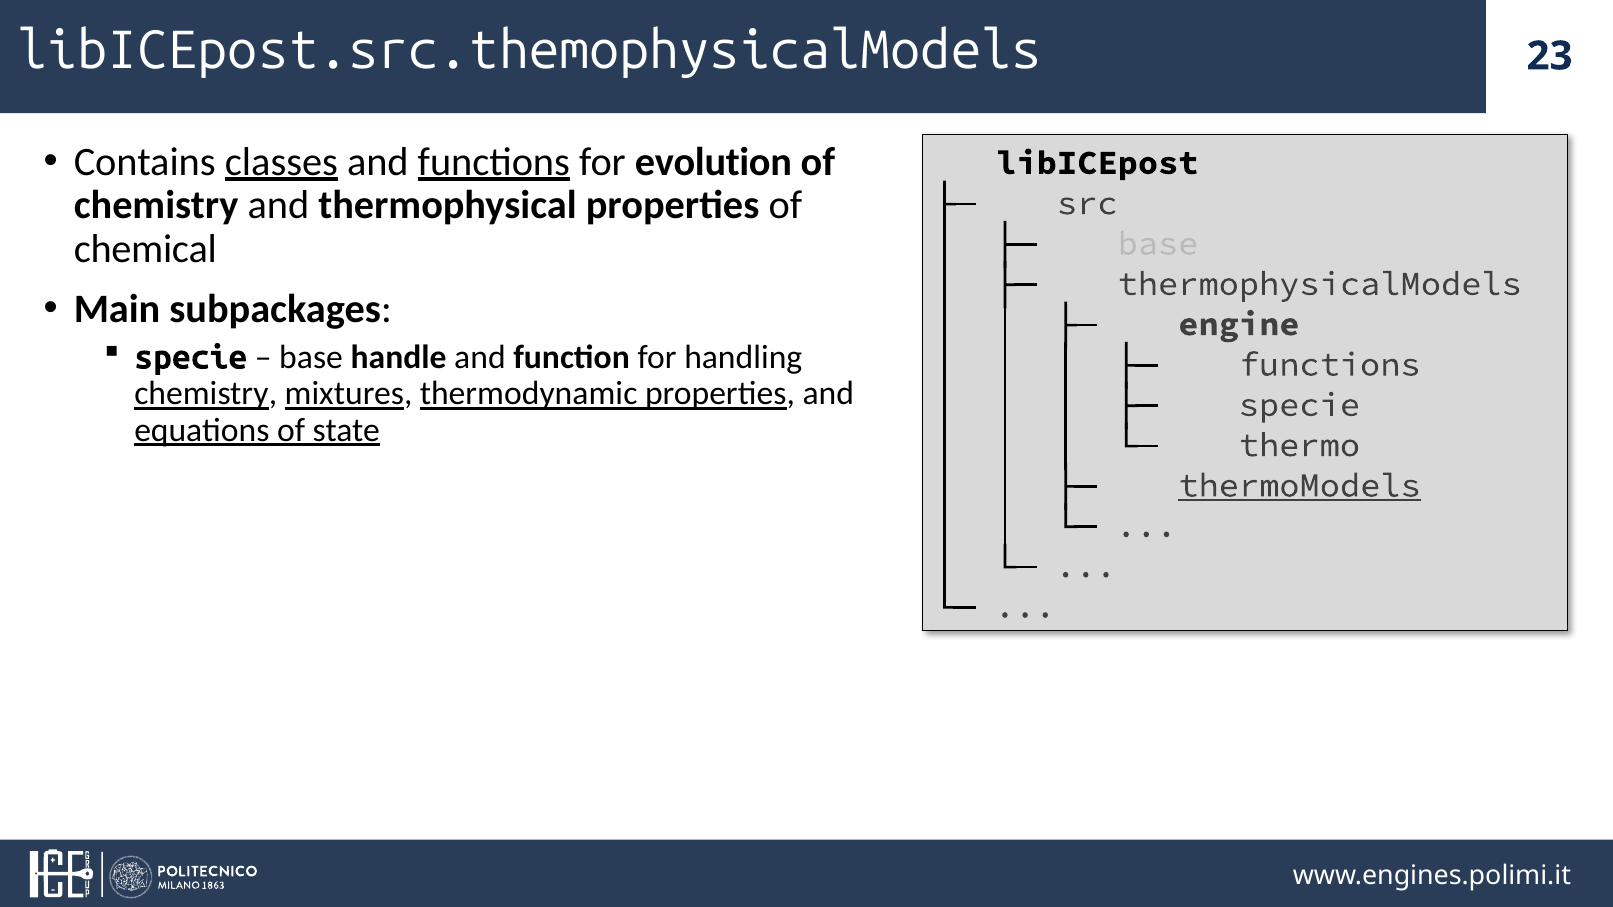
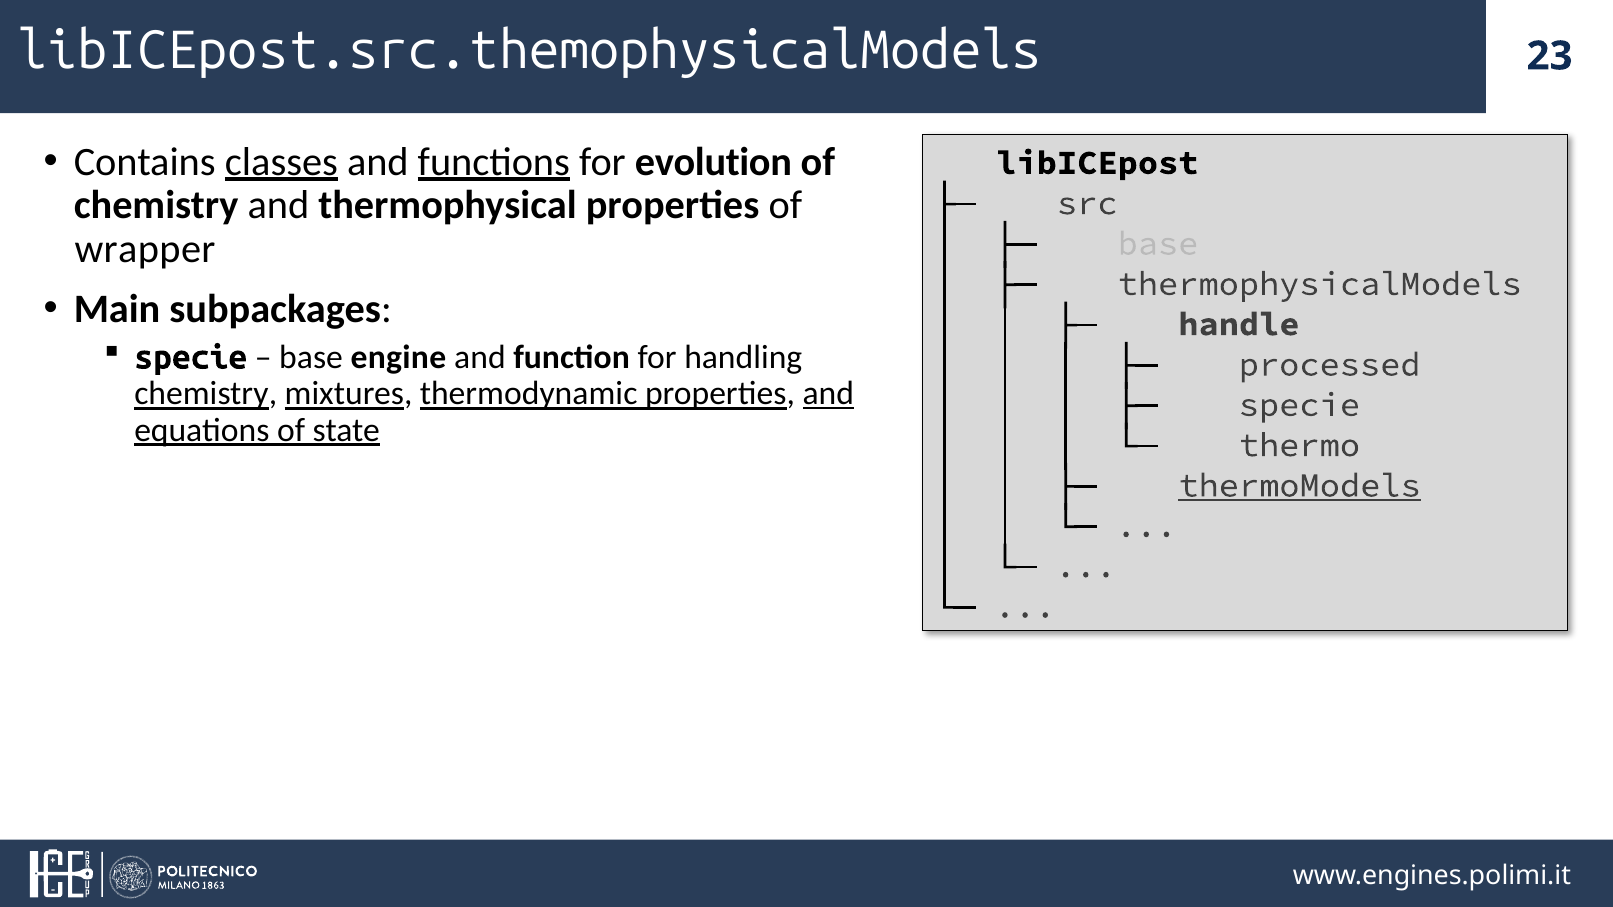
chemical: chemical -> wrapper (145, 249)
engine: engine -> handle (1239, 324)
handle: handle -> engine (398, 358)
functions: functions -> processed (1330, 365)
and underline: none -> present (828, 394)
